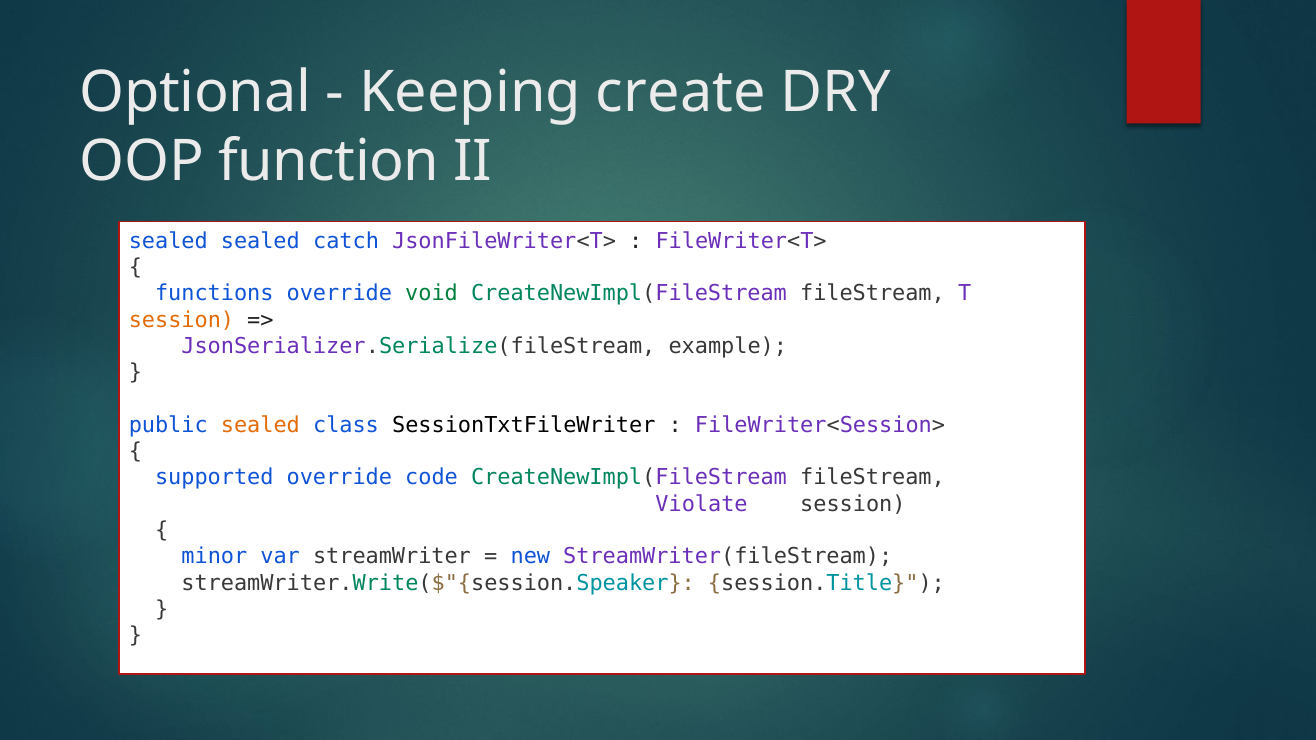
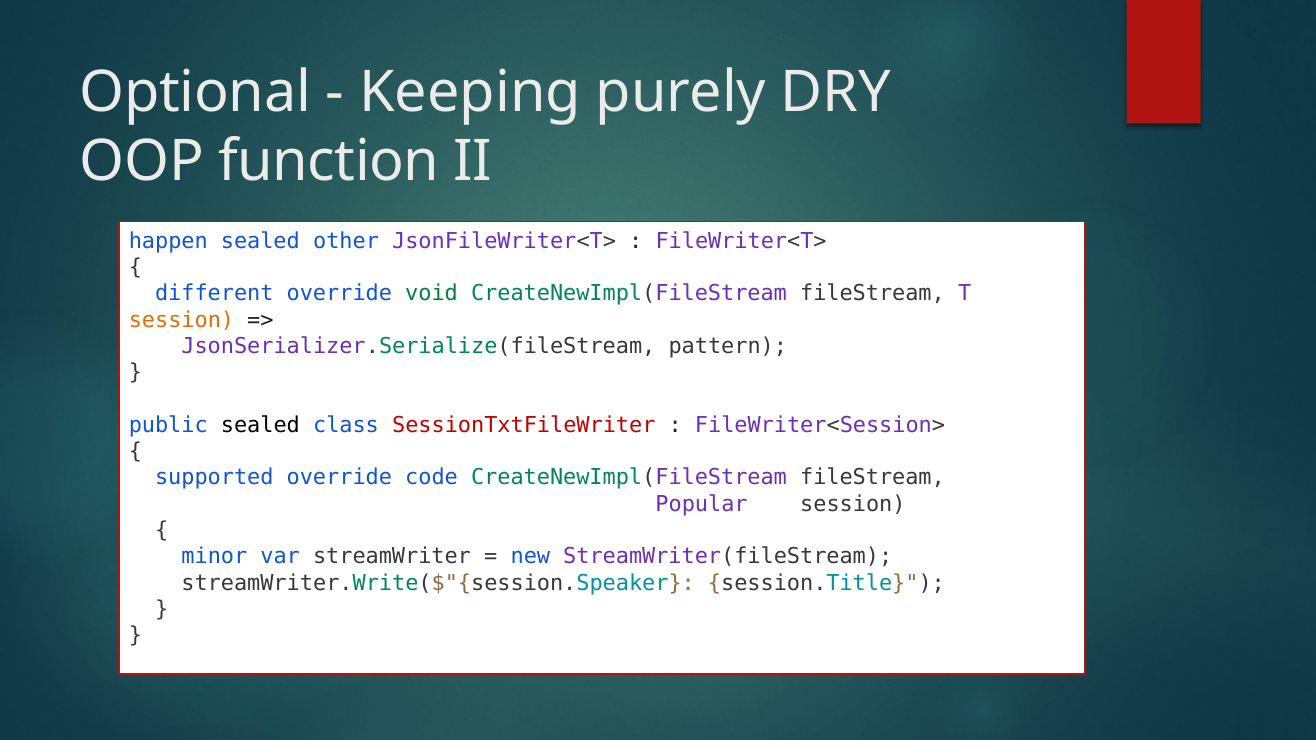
create: create -> purely (681, 92)
sealed: sealed -> happen (168, 241)
catch: catch -> other (346, 241)
functions: functions -> different (214, 294)
example: example -> pattern (728, 346)
sealed colour: orange -> black (260, 425)
SessionTxtFileWriter colour: black -> red (524, 425)
Violate: Violate -> Popular (702, 504)
